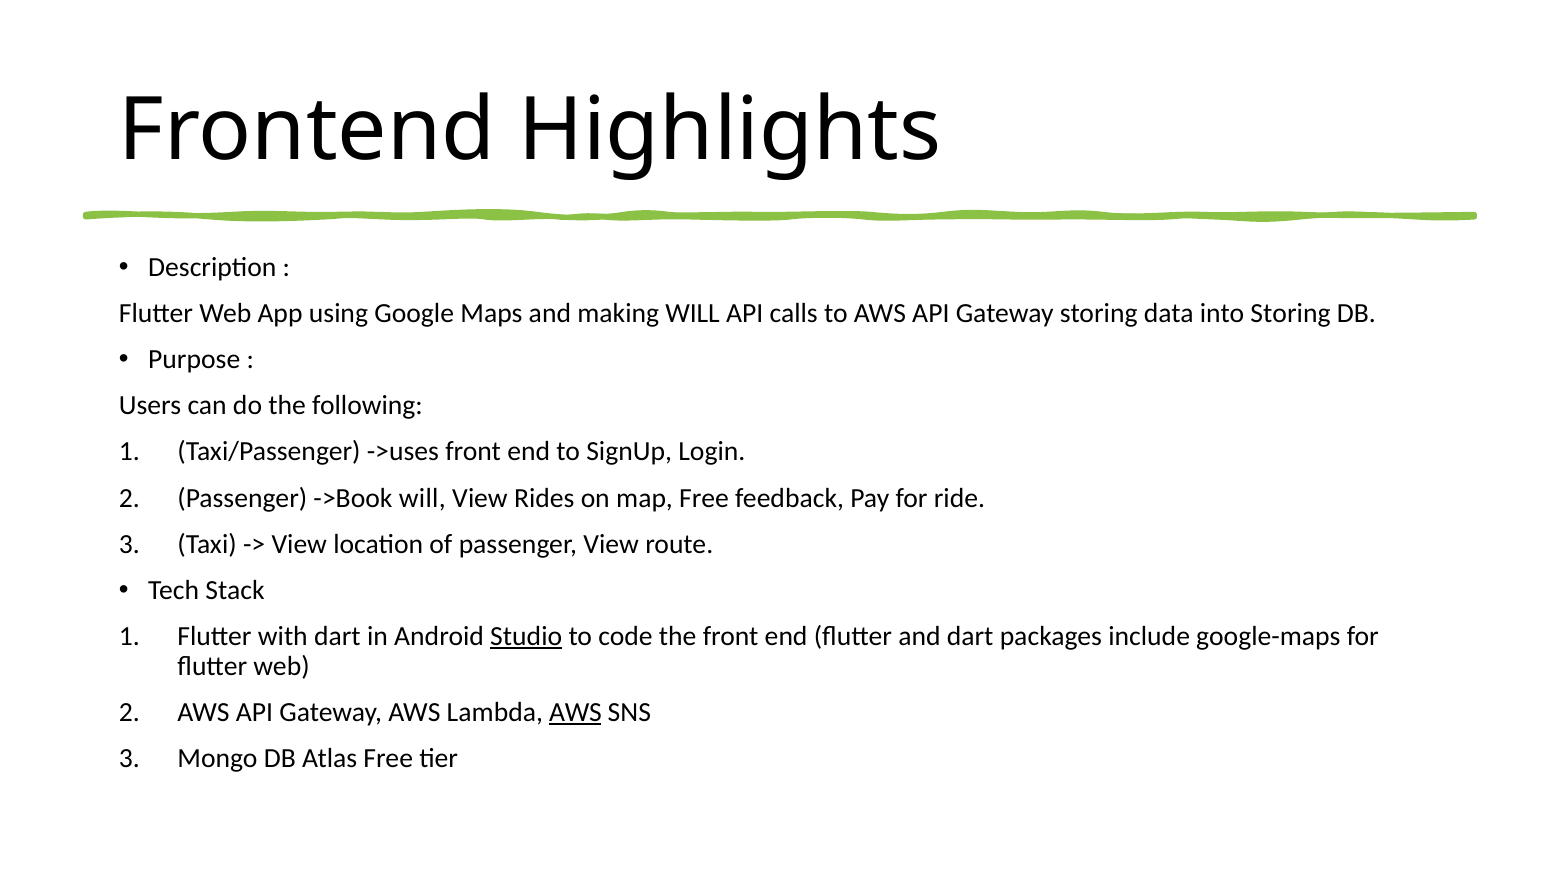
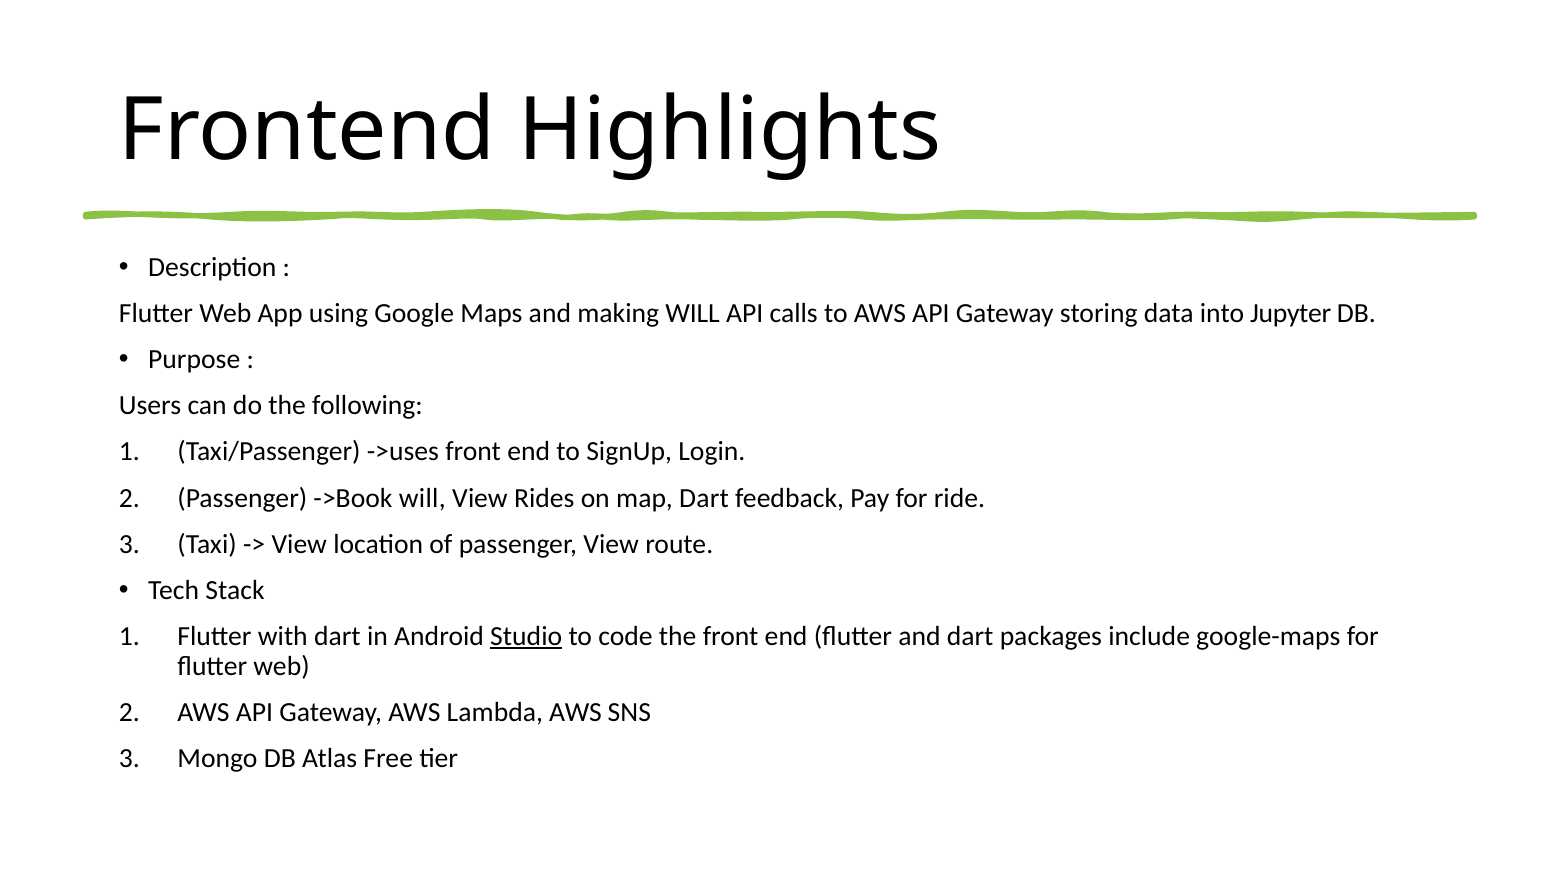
into Storing: Storing -> Jupyter (1291, 314)
map Free: Free -> Dart (704, 498)
AWS underline: present -> none (575, 713)
